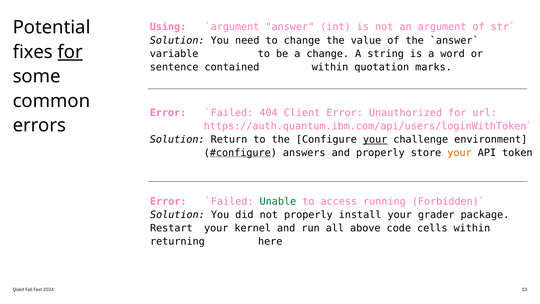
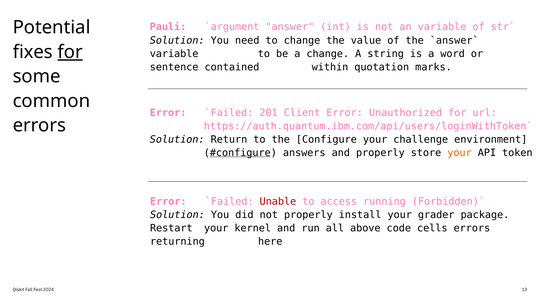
Using: Using -> Pauli (168, 27)
an argument: argument -> variable (442, 27)
404: 404 -> 201 (269, 113)
your underline: present -> none (375, 139)
Unable colour: green -> red (278, 201)
cells within: within -> errors (472, 228)
